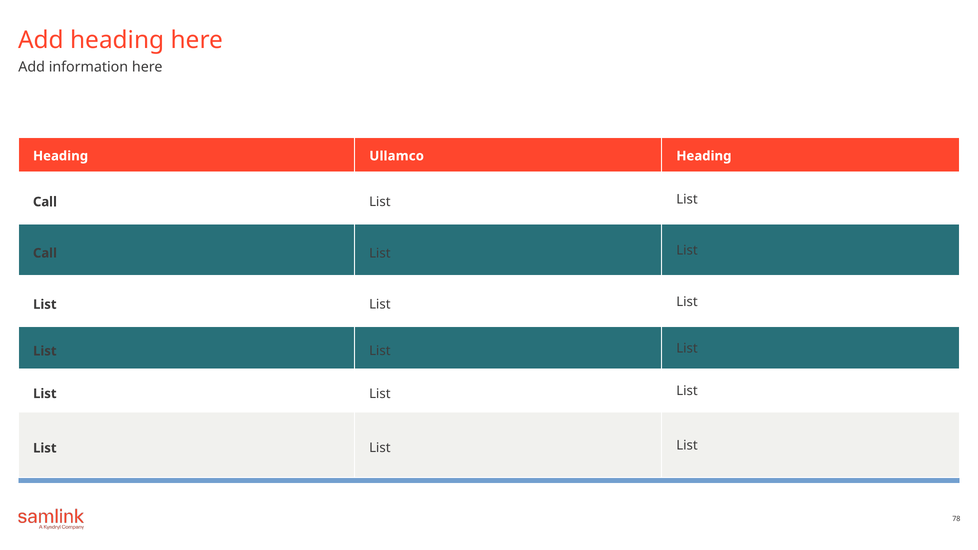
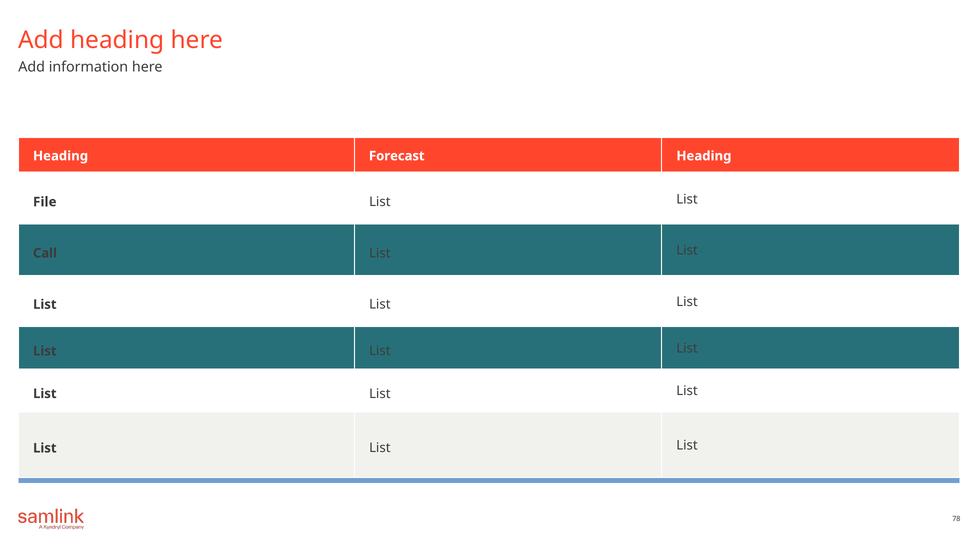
Ullamco: Ullamco -> Forecast (397, 156)
Call: Call -> File (45, 202)
